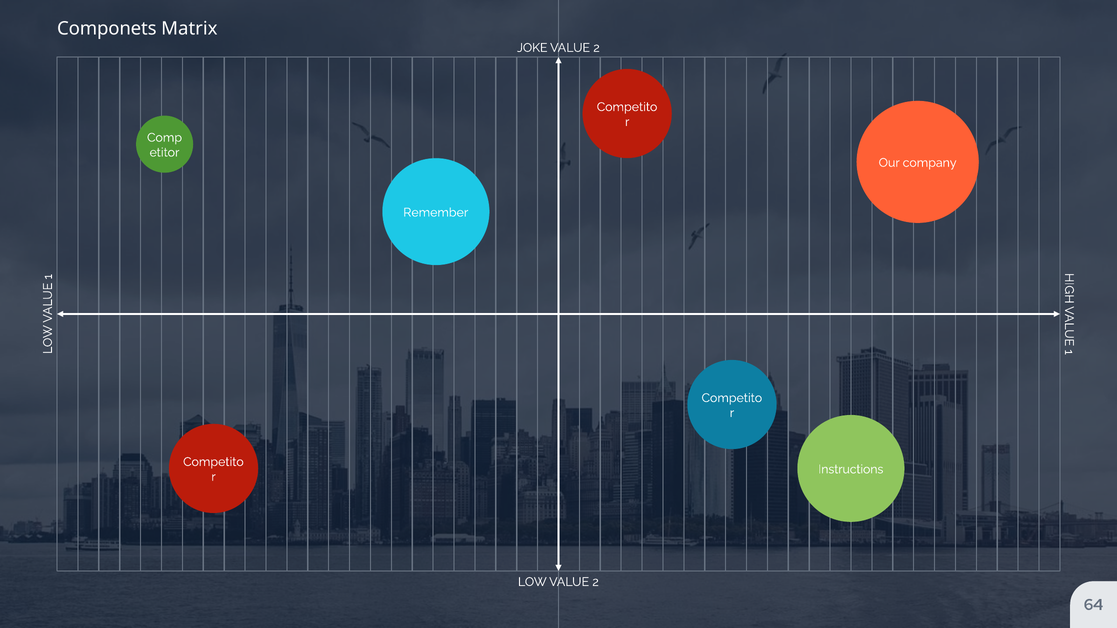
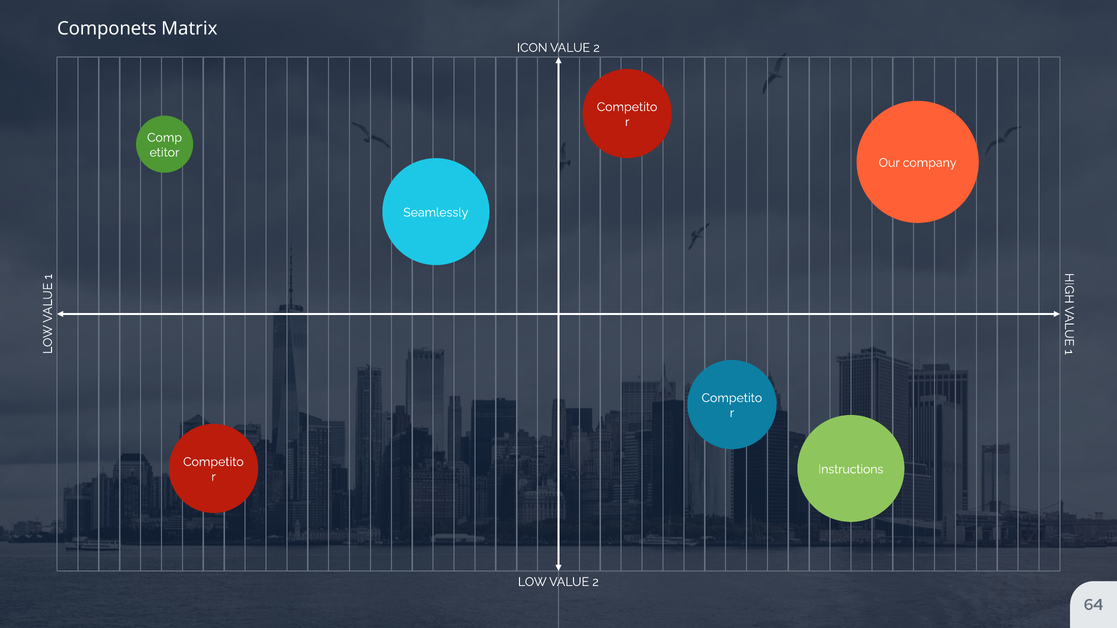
JOKE: JOKE -> ICON (532, 48)
Remember: Remember -> Seamlessly (436, 213)
